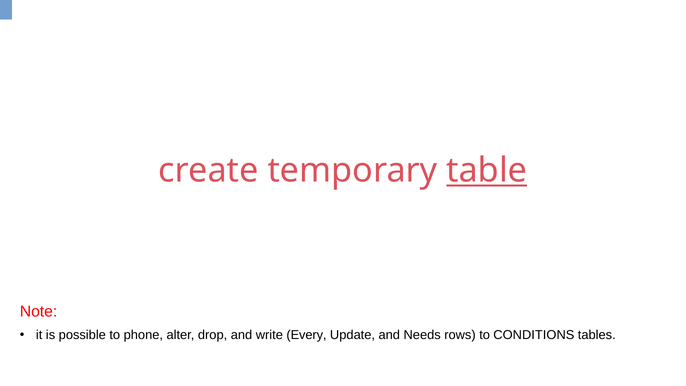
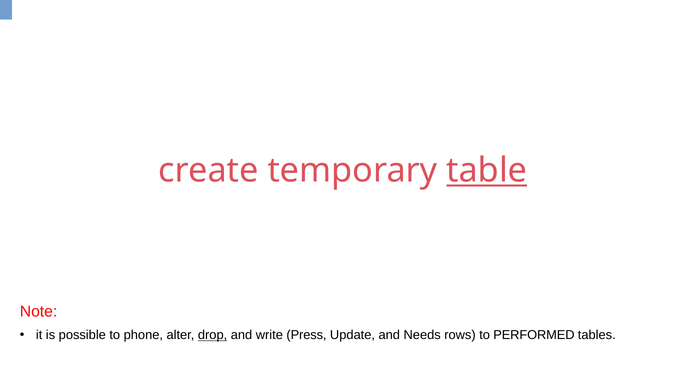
drop underline: none -> present (213, 335)
Every: Every -> Press (307, 335)
CONDITIONS: CONDITIONS -> PERFORMED (534, 335)
